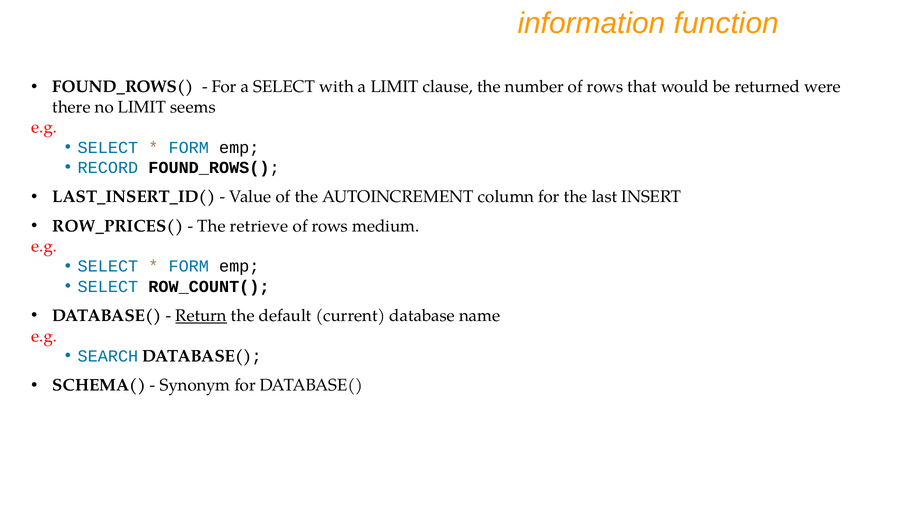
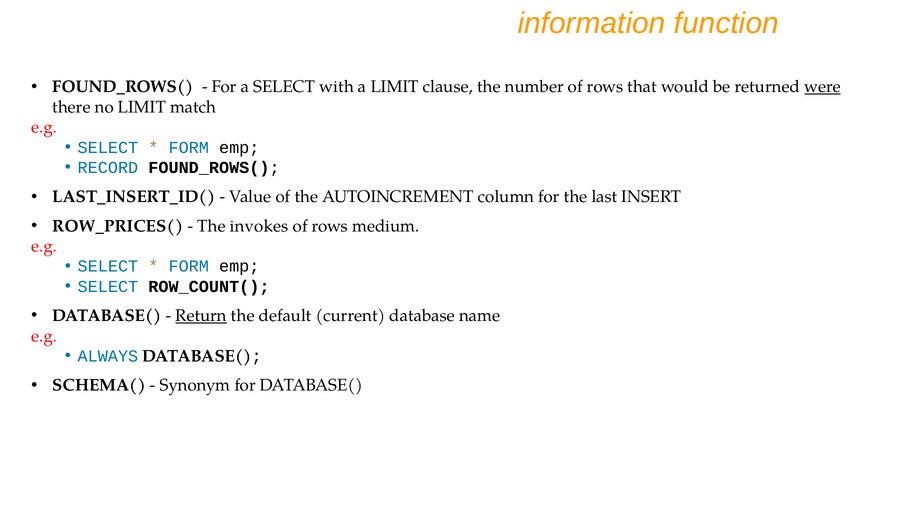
were underline: none -> present (822, 87)
seems: seems -> match (193, 107)
retrieve: retrieve -> invokes (259, 226)
SEARCH: SEARCH -> ALWAYS (108, 356)
